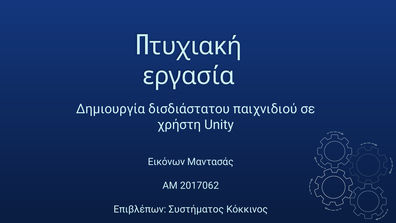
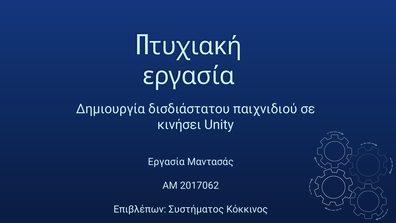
χρήστη: χρήστη -> κινήσει (179, 125)
Εικόνων: Εικόνων -> Εργασία (166, 162)
